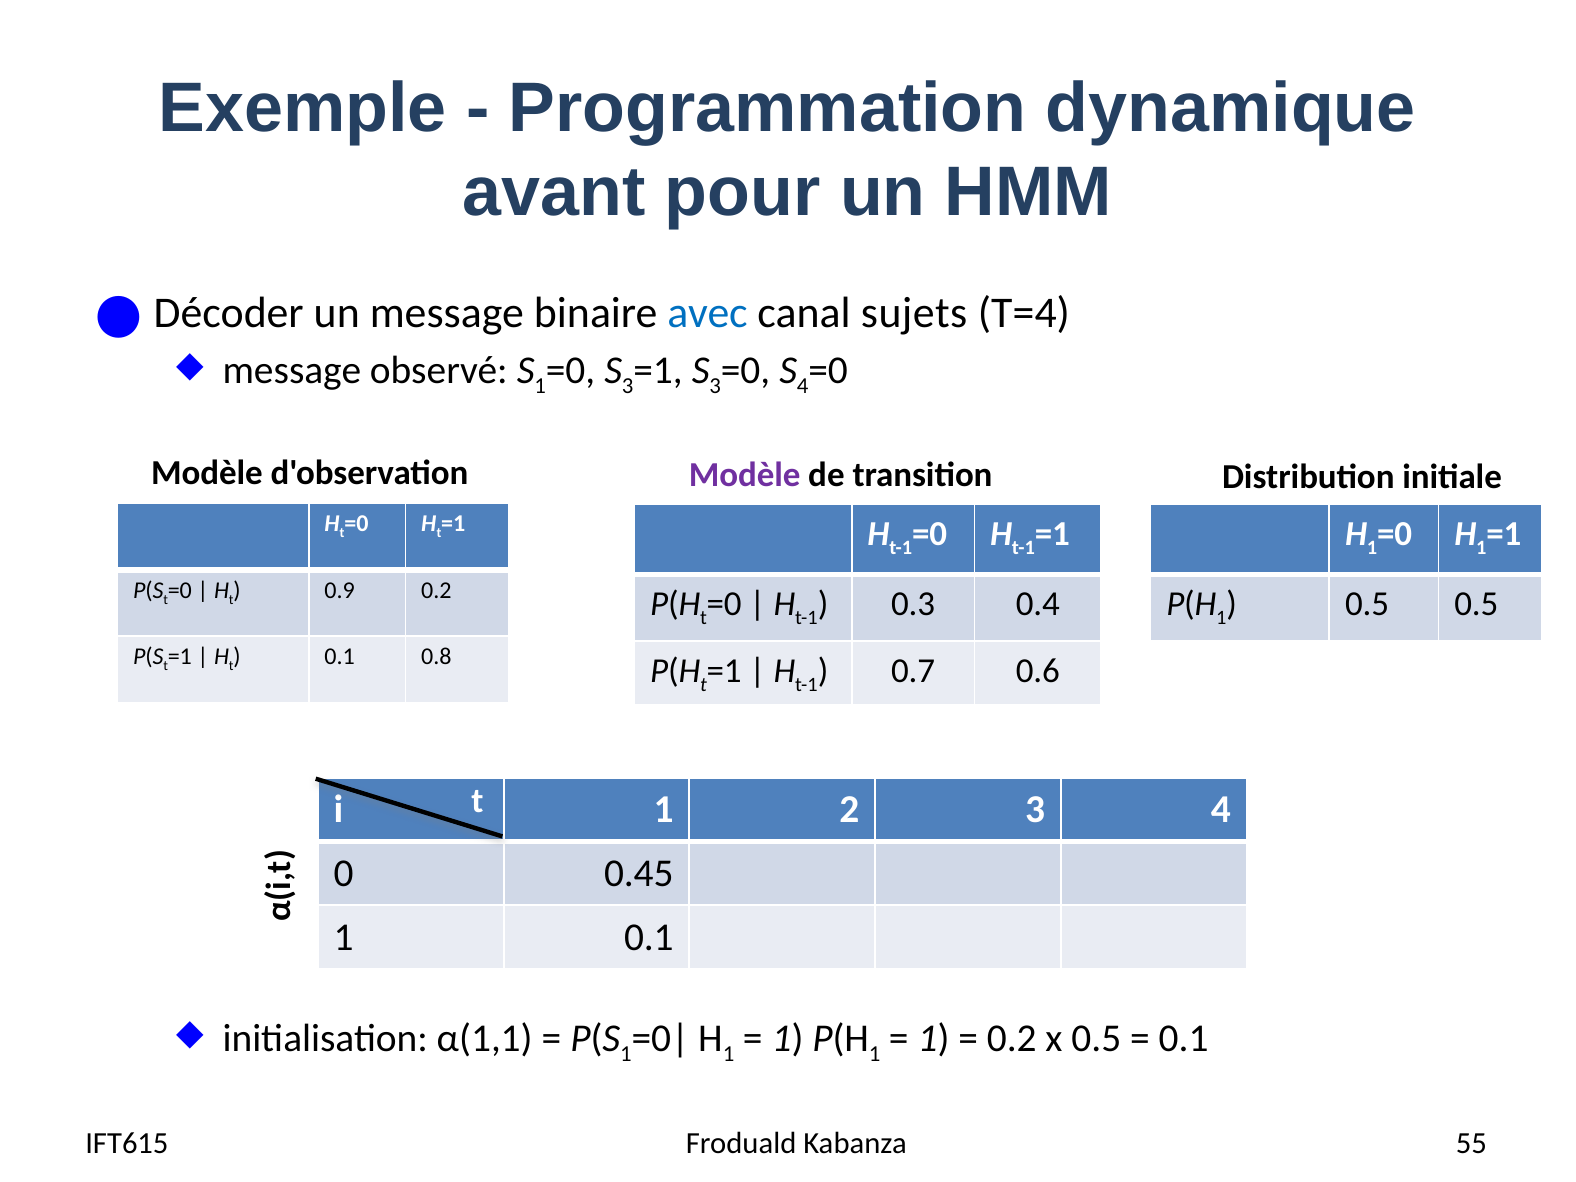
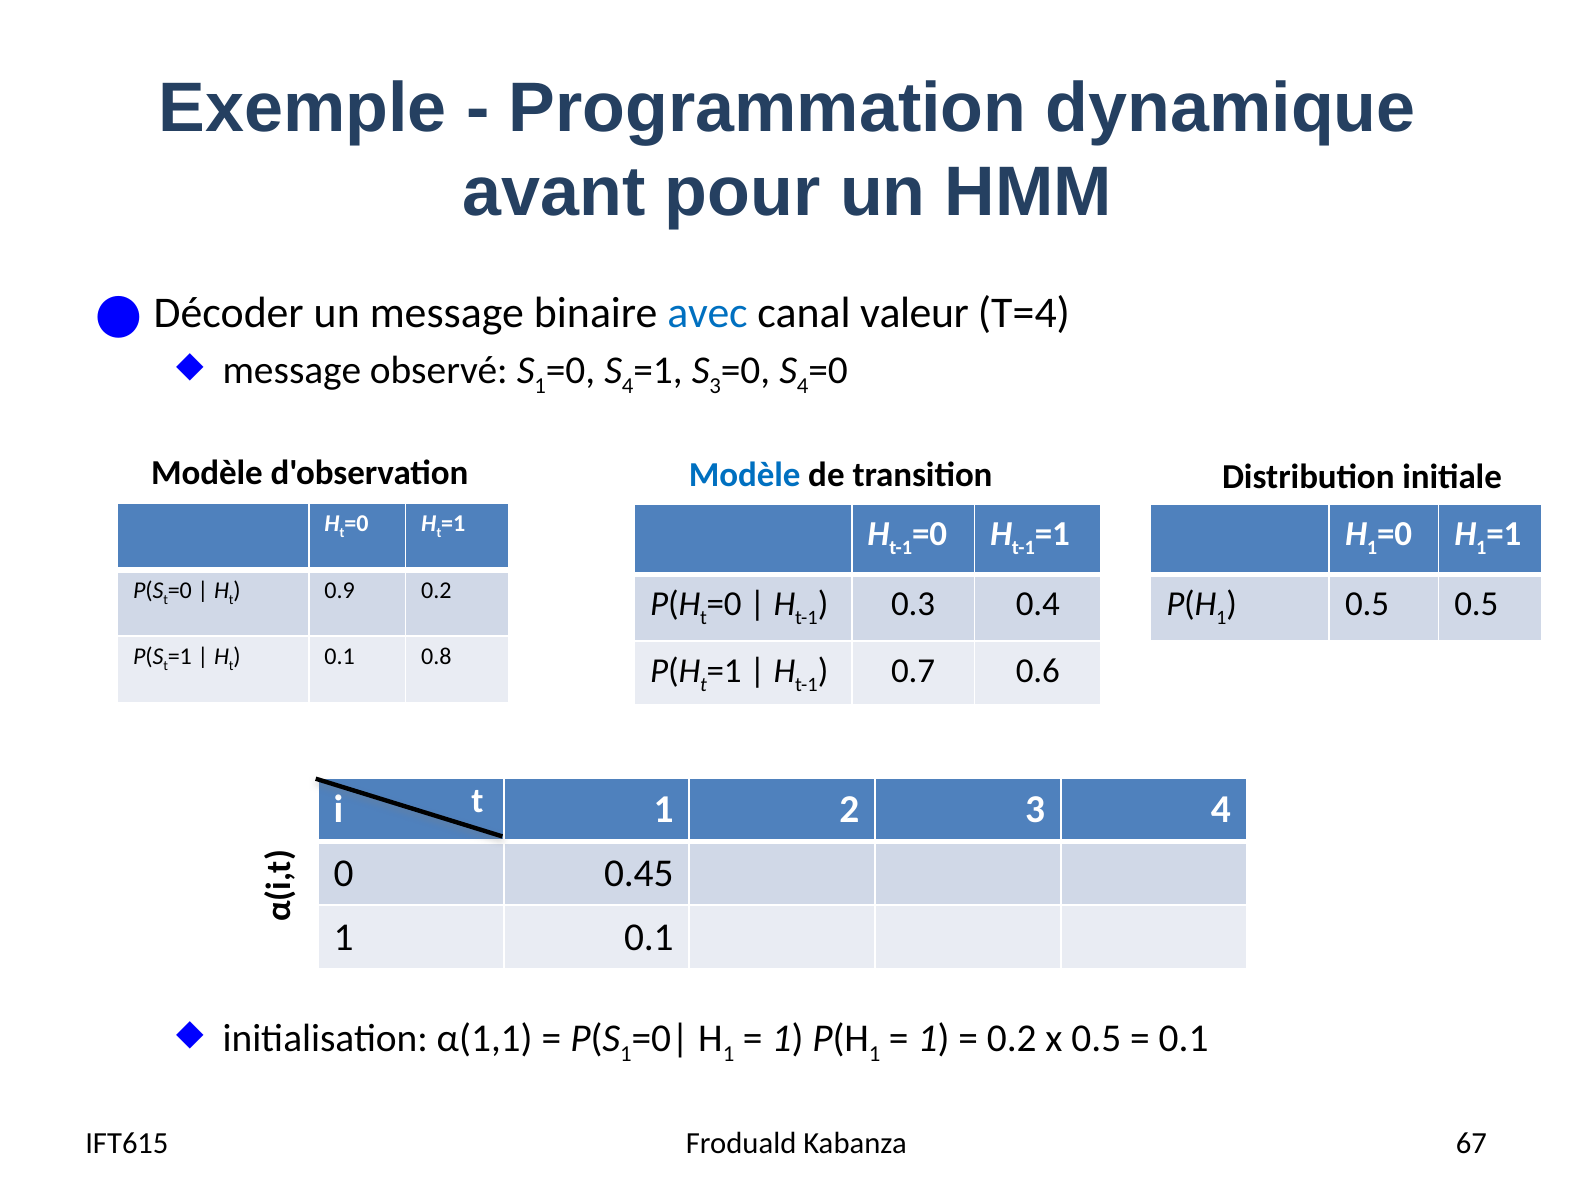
sujets: sujets -> valeur (915, 313)
3: 3 -> 4 (628, 386)
Modèle colour: purple -> blue (745, 474)
55: 55 -> 67 (1471, 1143)
